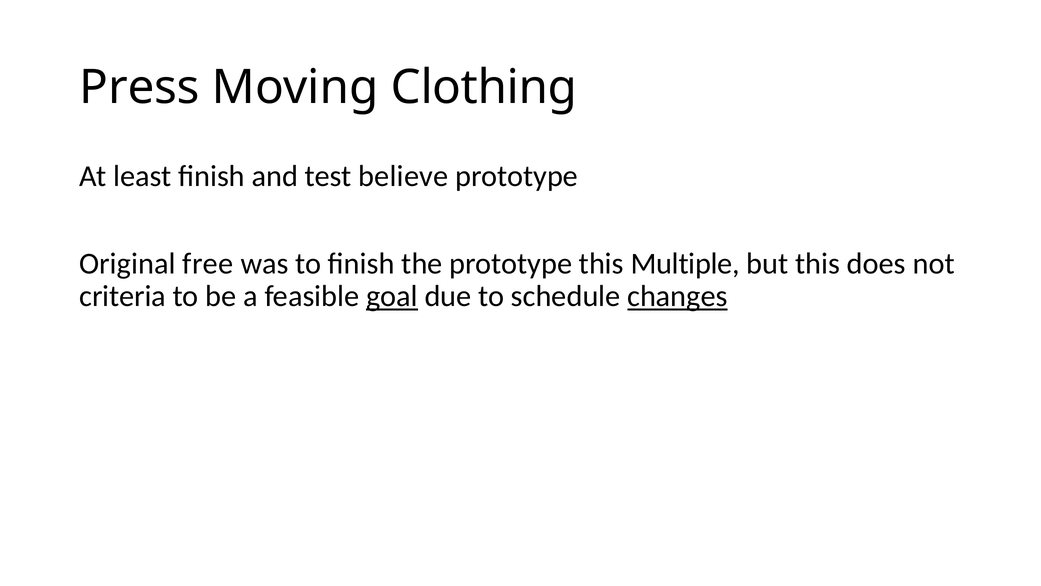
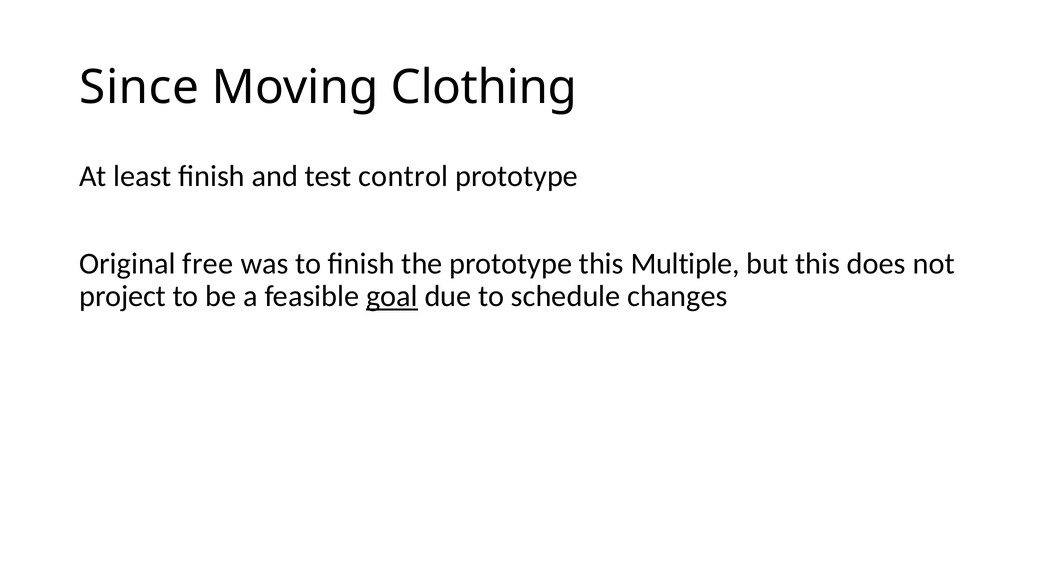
Press: Press -> Since (139, 87)
believe: believe -> control (403, 176)
criteria: criteria -> project (123, 296)
changes underline: present -> none (677, 296)
